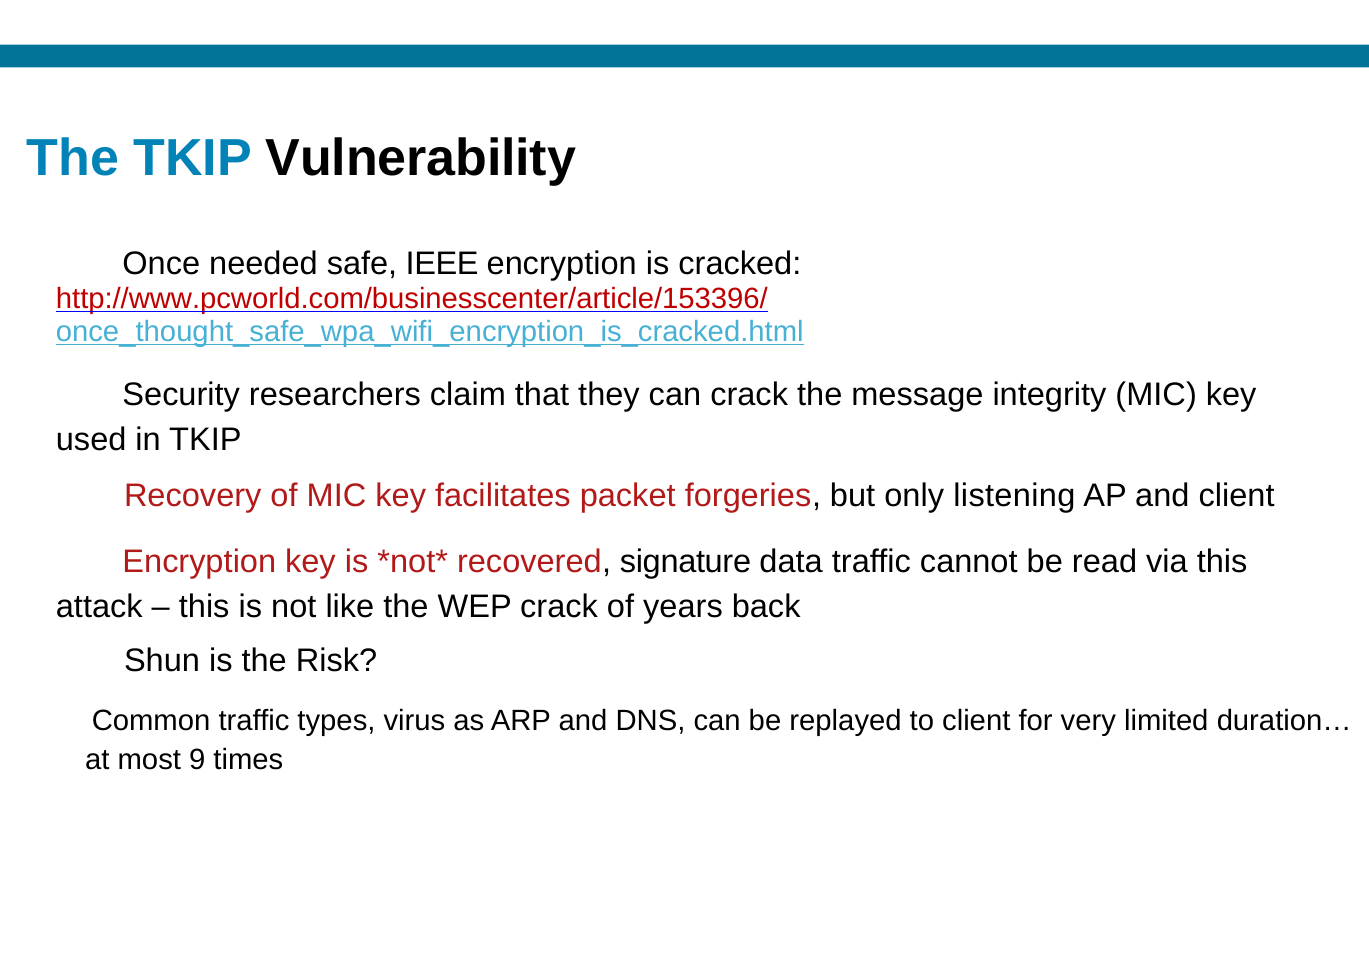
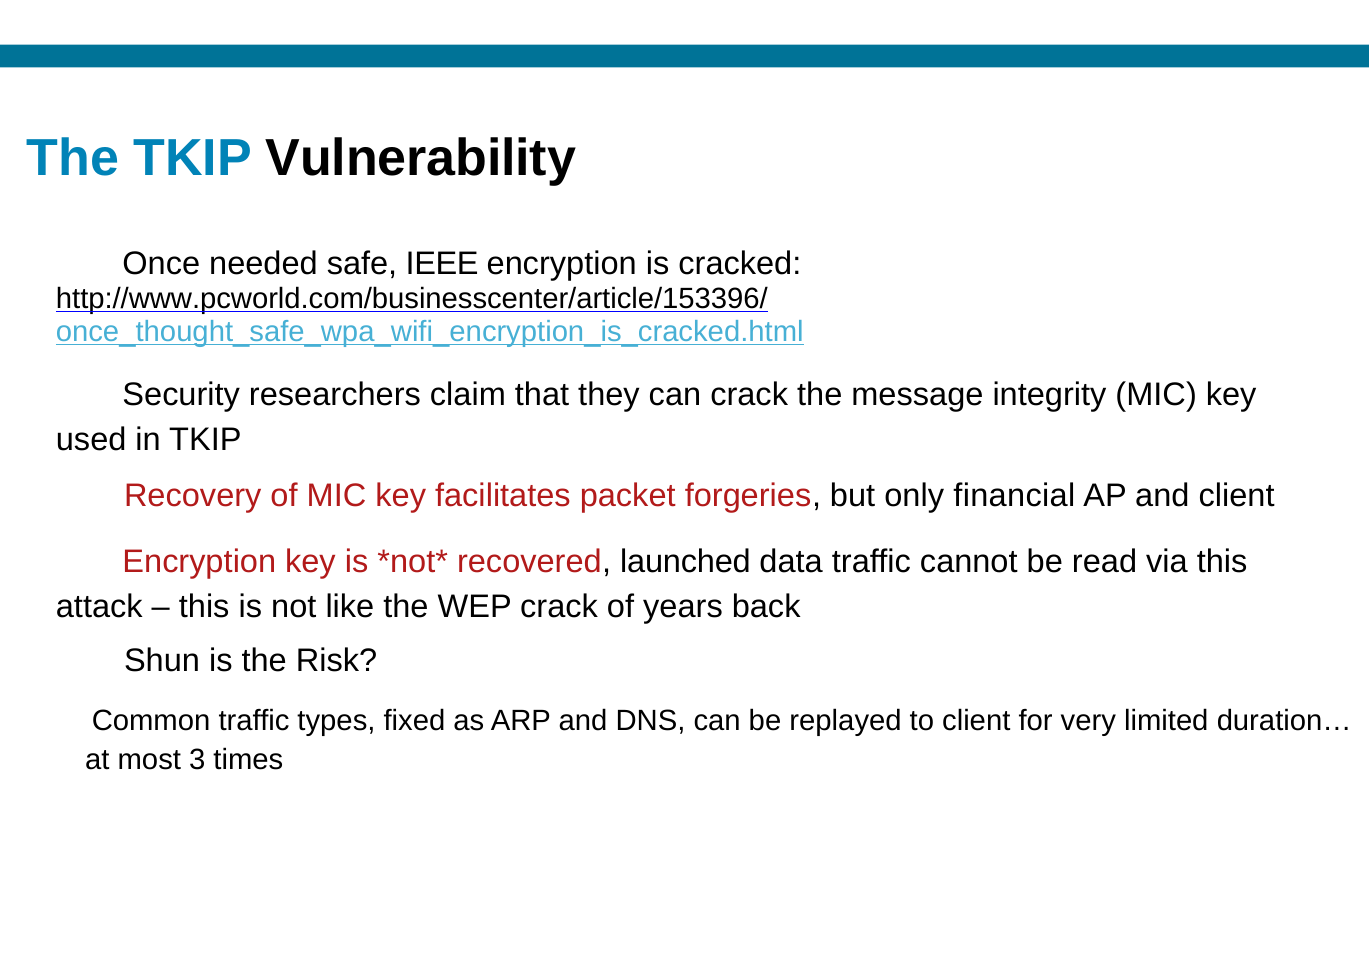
http://www.pcworld.com/businesscenter/article/153396/ colour: red -> black (412, 298)
listening: listening -> financial (1014, 496)
signature: signature -> launched (685, 561)
virus: virus -> fixed (414, 720)
9: 9 -> 3 (197, 760)
